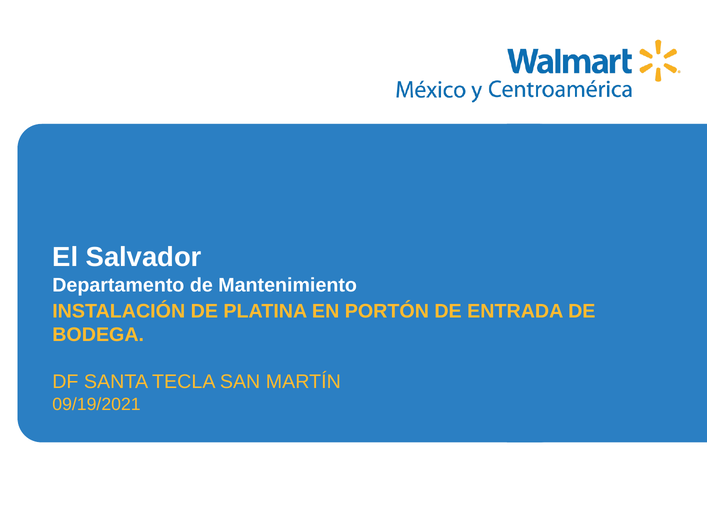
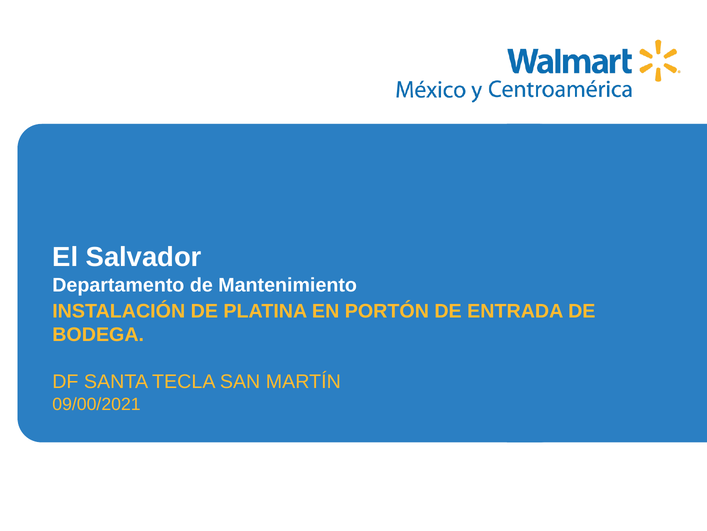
09/19/2021: 09/19/2021 -> 09/00/2021 (96, 404)
